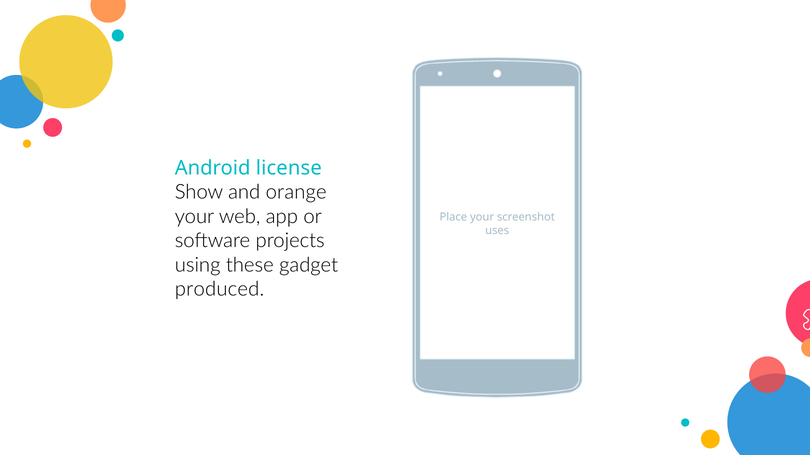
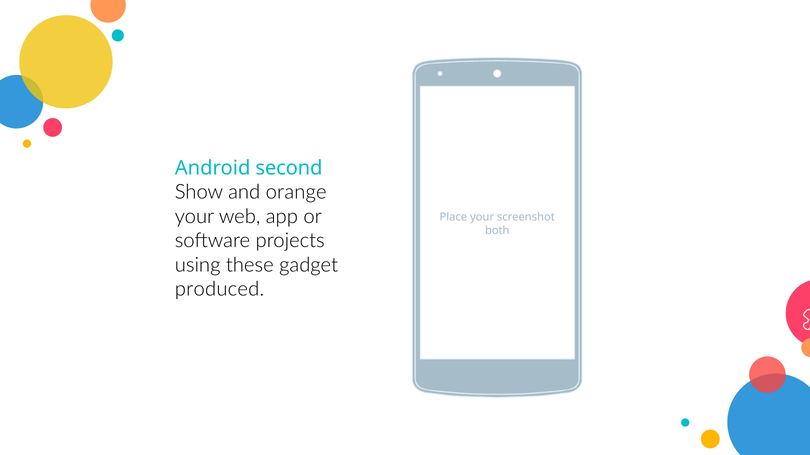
license: license -> second (289, 168)
uses: uses -> both (497, 231)
